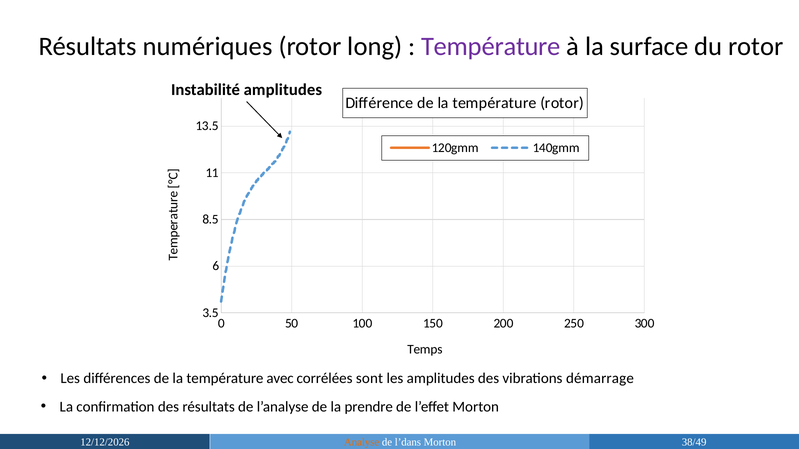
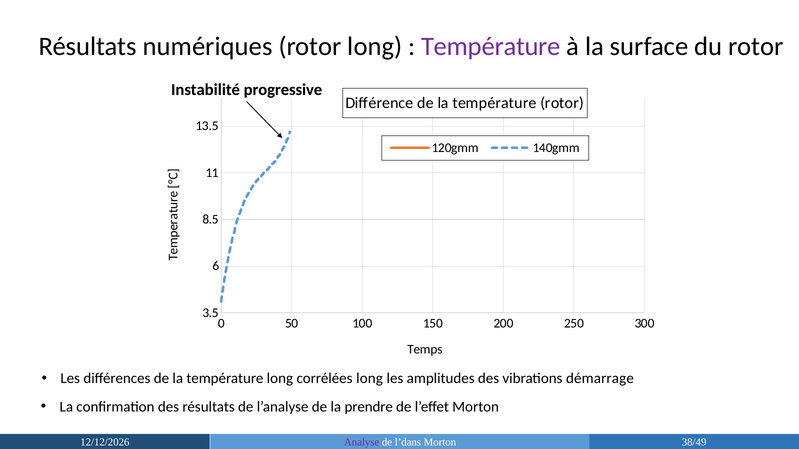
Instabilité amplitudes: amplitudes -> progressive (283, 90)
température avec: avec -> long (280, 379)
corrélées sont: sont -> long (370, 379)
Analyse colour: orange -> purple (362, 443)
